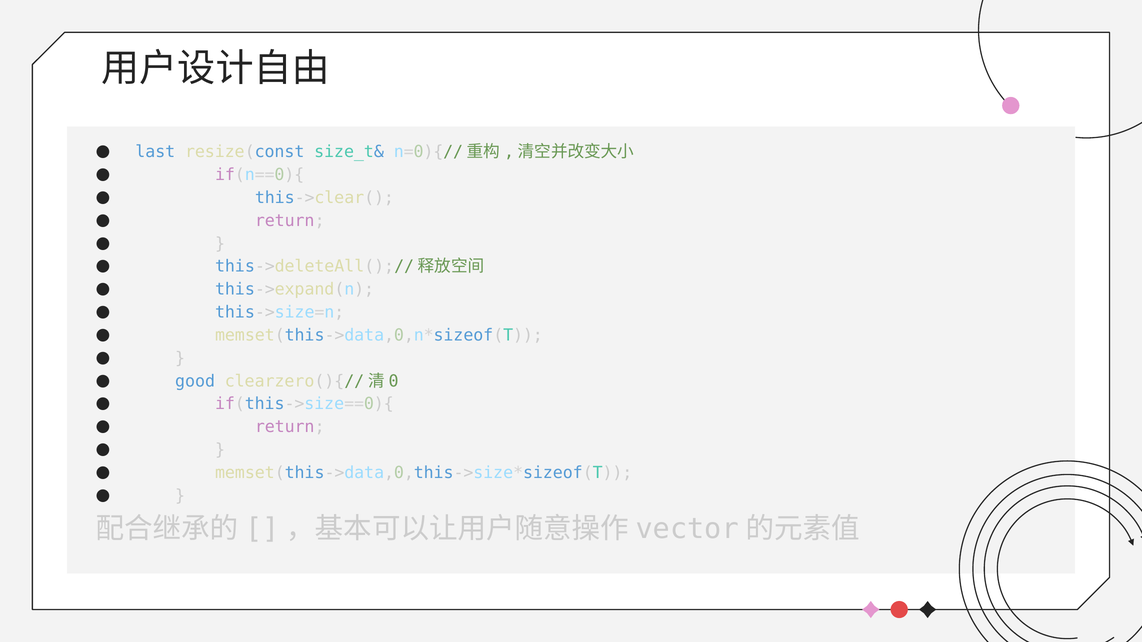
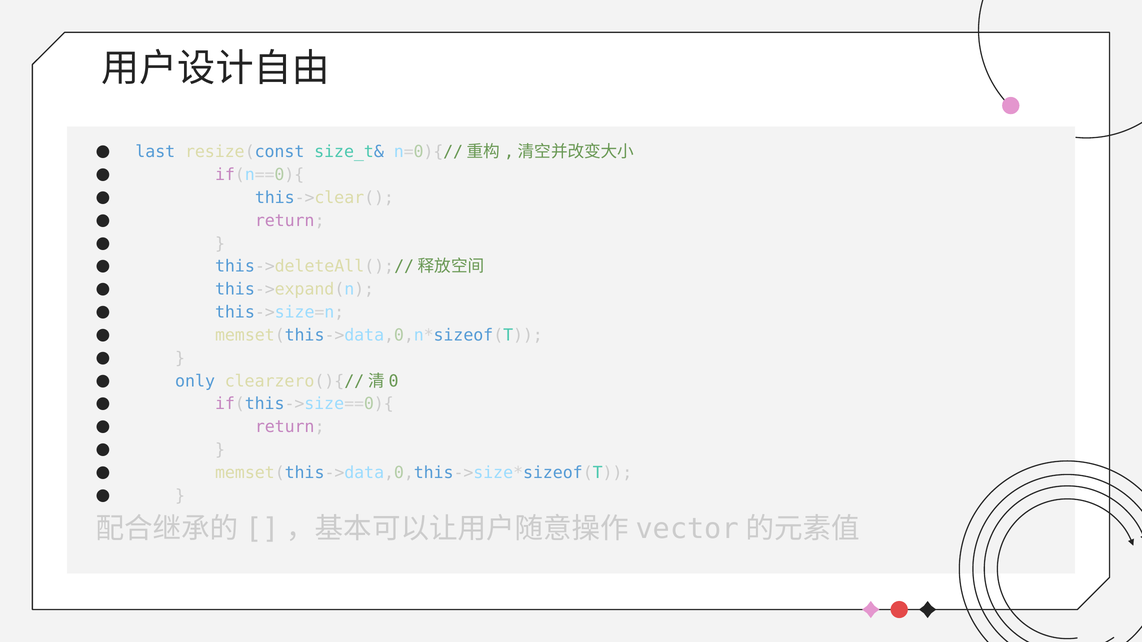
good: good -> only (195, 381)
